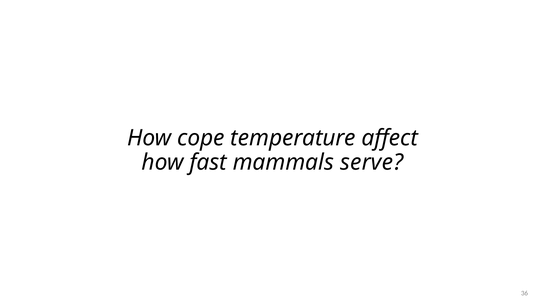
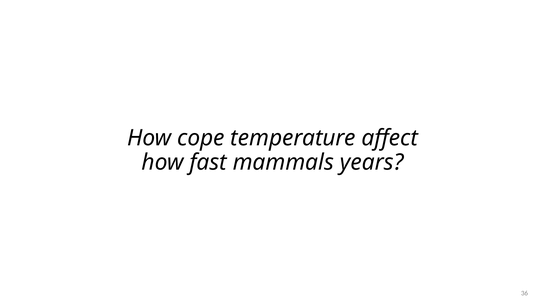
serve: serve -> years (372, 163)
